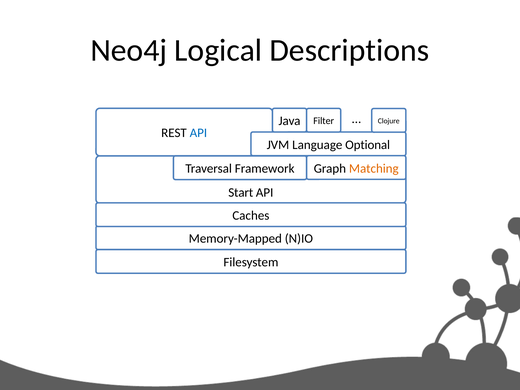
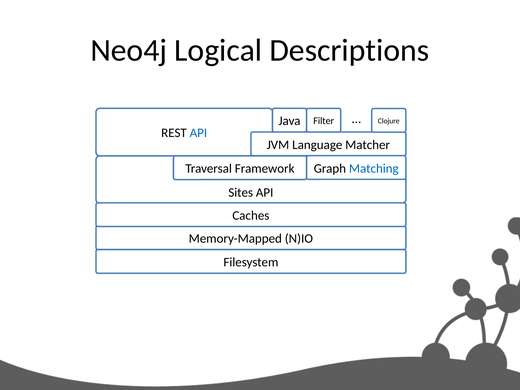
Optional: Optional -> Matcher (368, 145)
Matching colour: orange -> blue (374, 168)
Start: Start -> Sites (241, 193)
